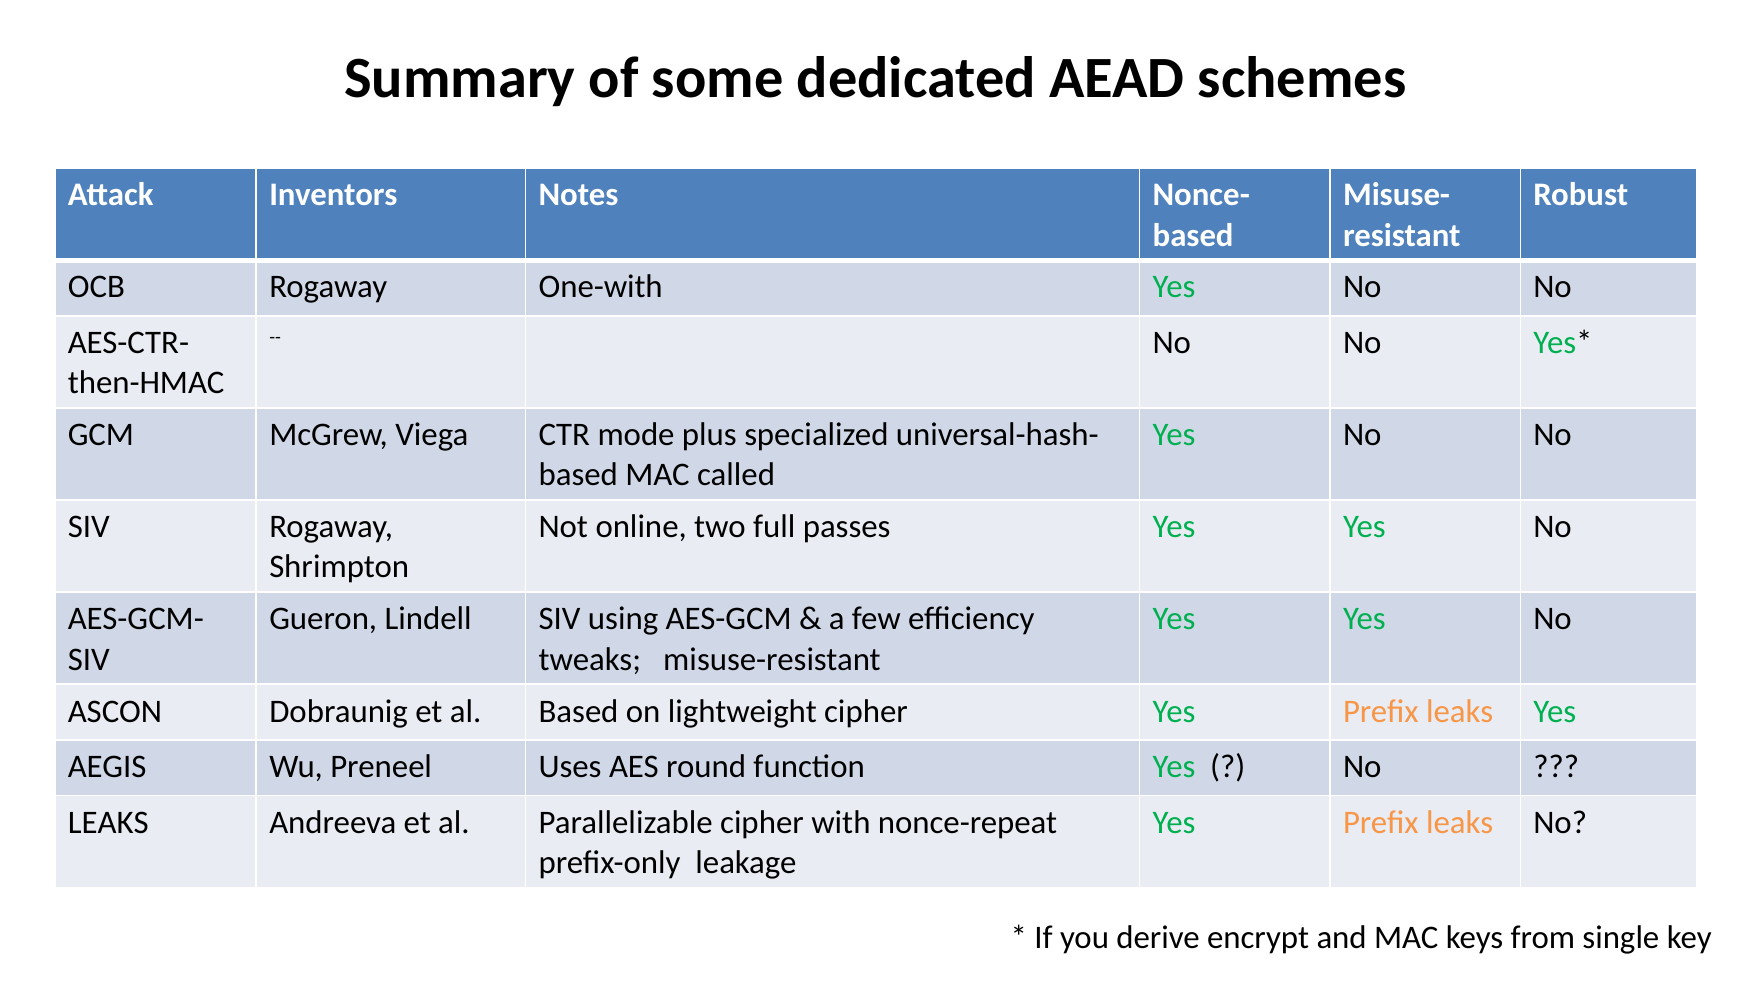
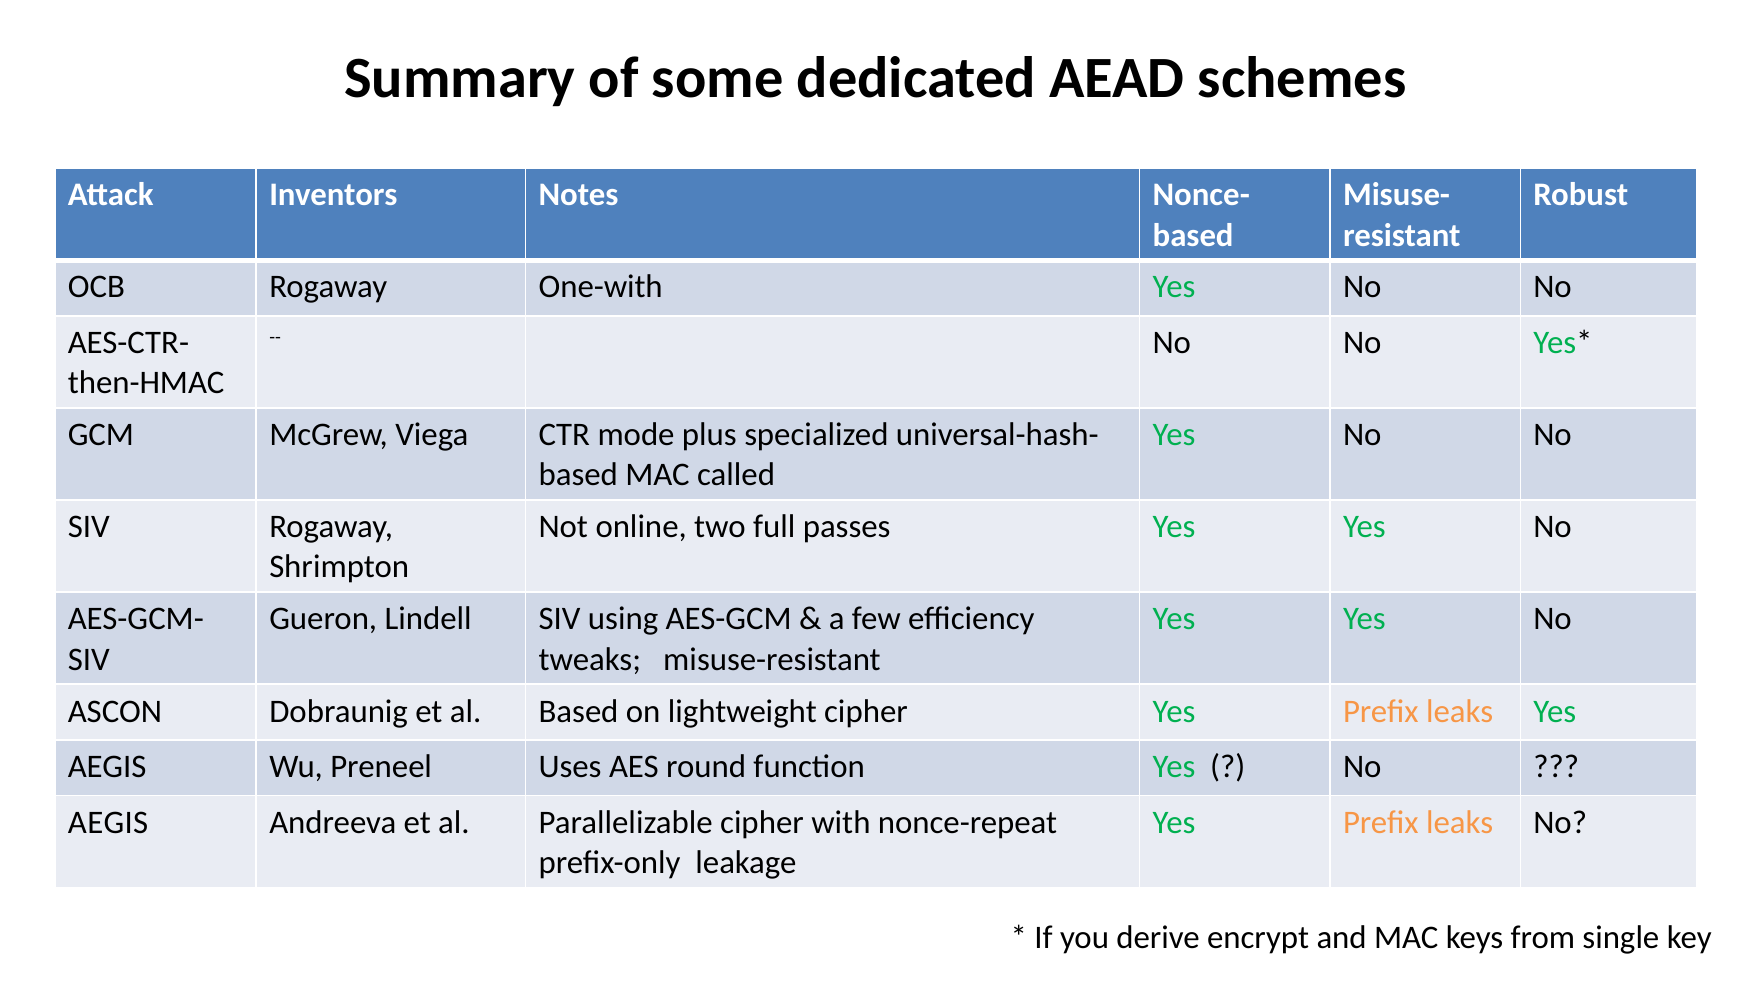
LEAKS: LEAKS -> AEGIS (108, 822)
